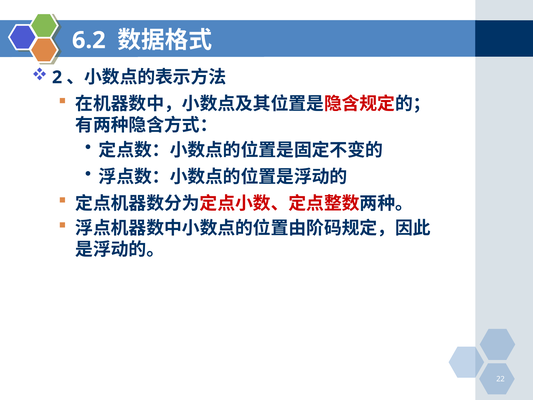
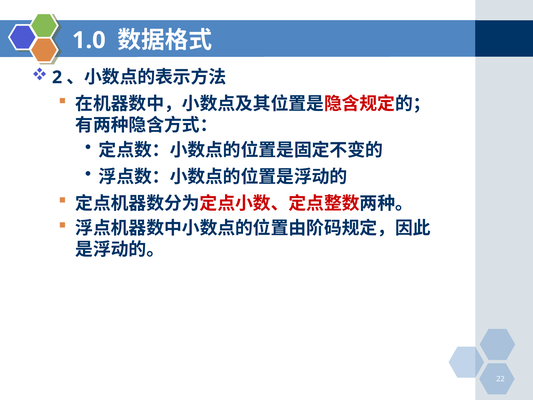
6.2: 6.2 -> 1.0 (89, 40)
